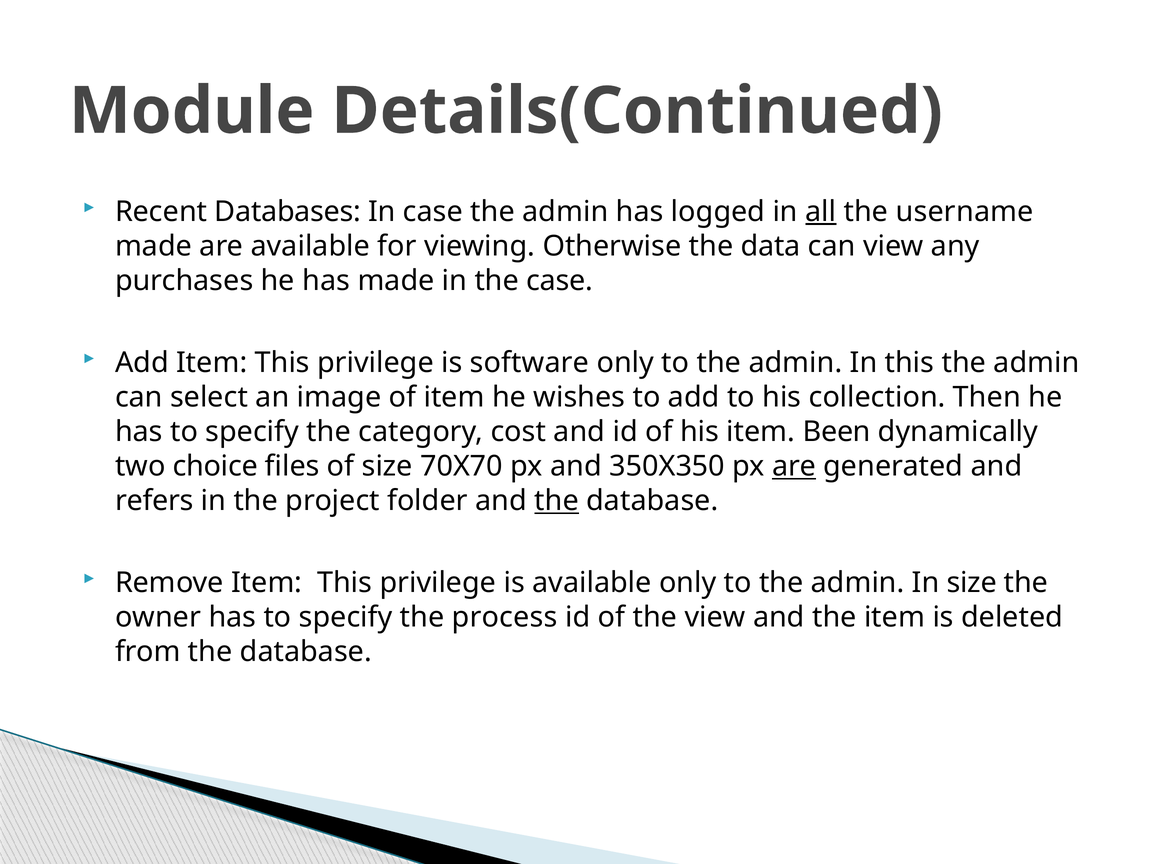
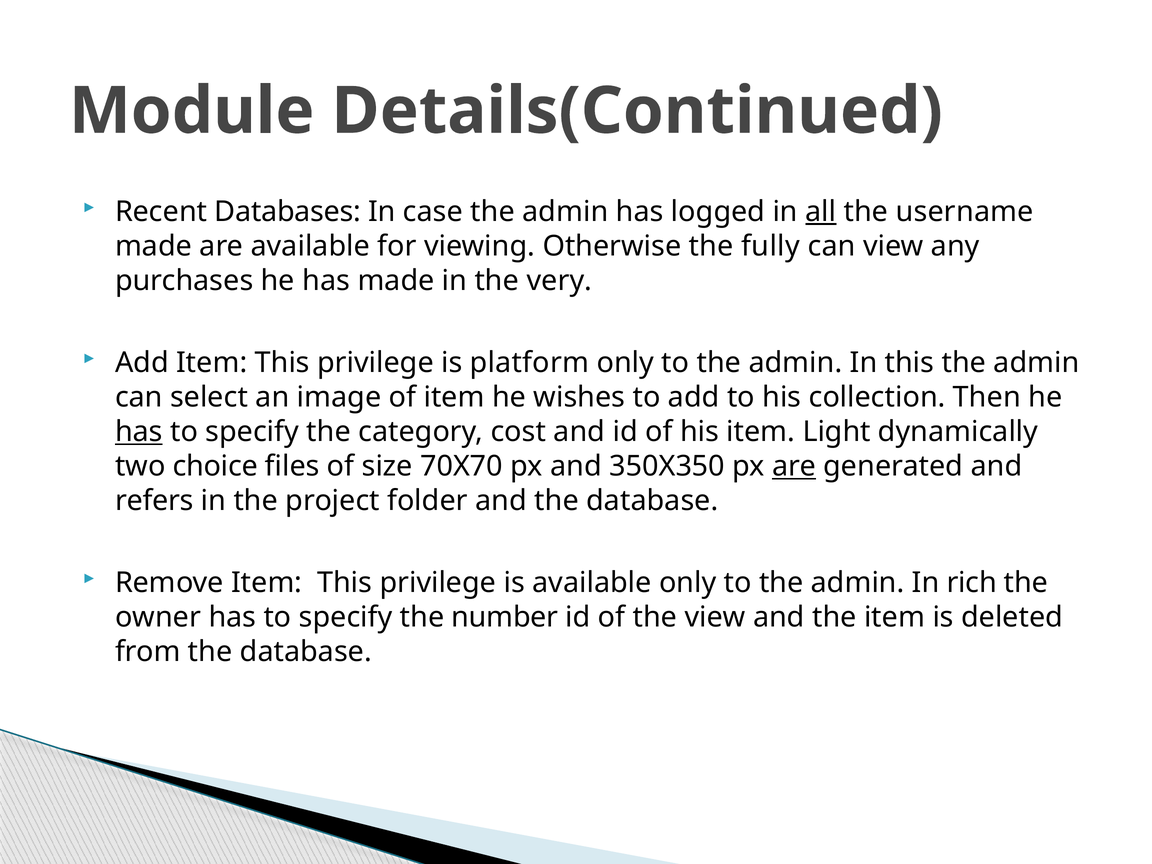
data: data -> fully (770, 246)
the case: case -> very (559, 281)
software: software -> platform (530, 363)
has underline: none -> present (139, 432)
Been: Been -> Light (837, 432)
the underline: present -> none (557, 501)
In size: size -> rich (972, 583)
process: process -> number (505, 617)
